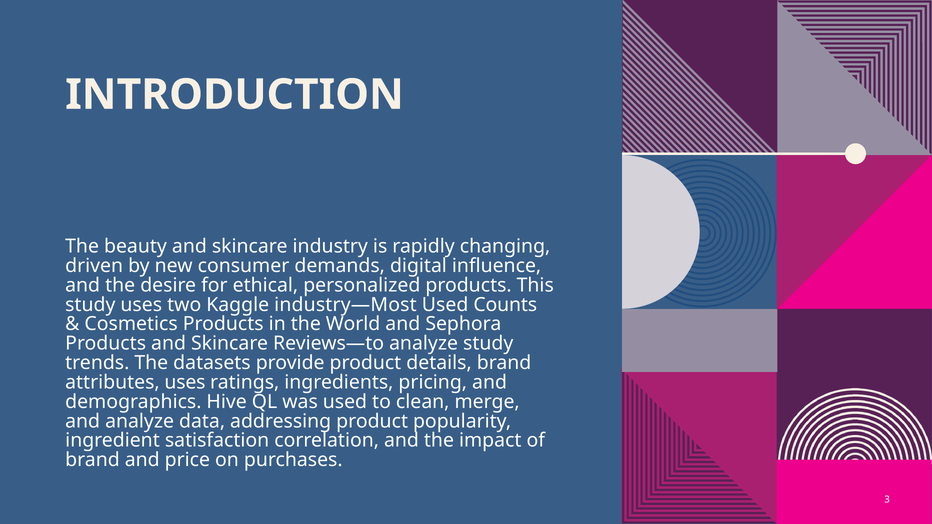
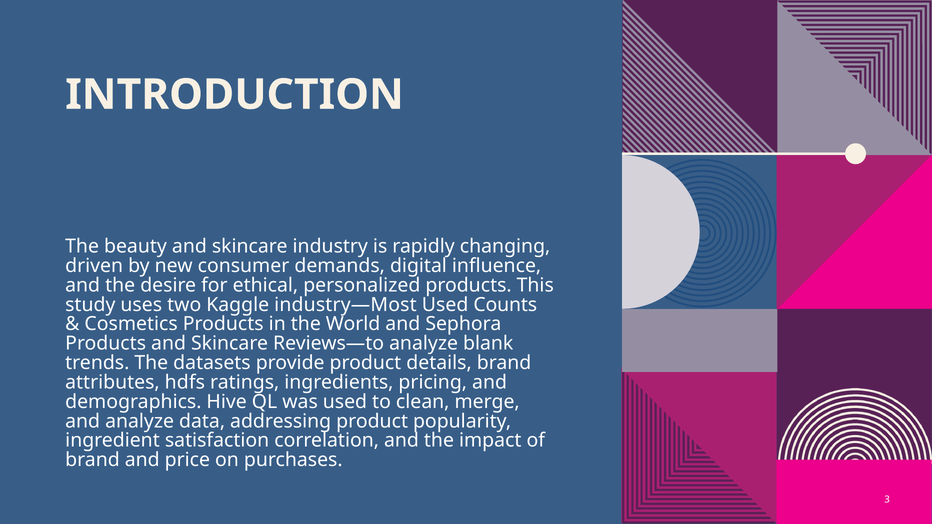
analyze study: study -> blank (488, 344)
attributes uses: uses -> hdfs (185, 382)
